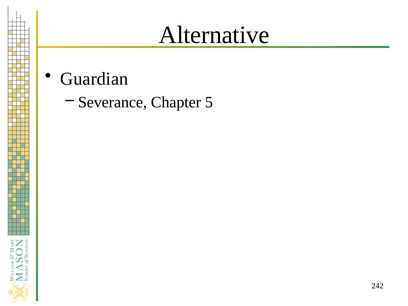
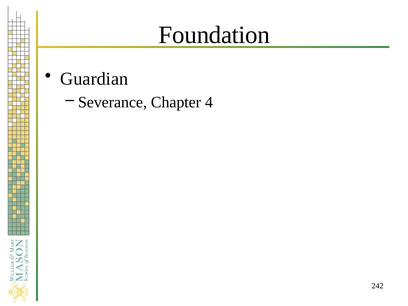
Alternative: Alternative -> Foundation (214, 35)
5: 5 -> 4 (209, 102)
